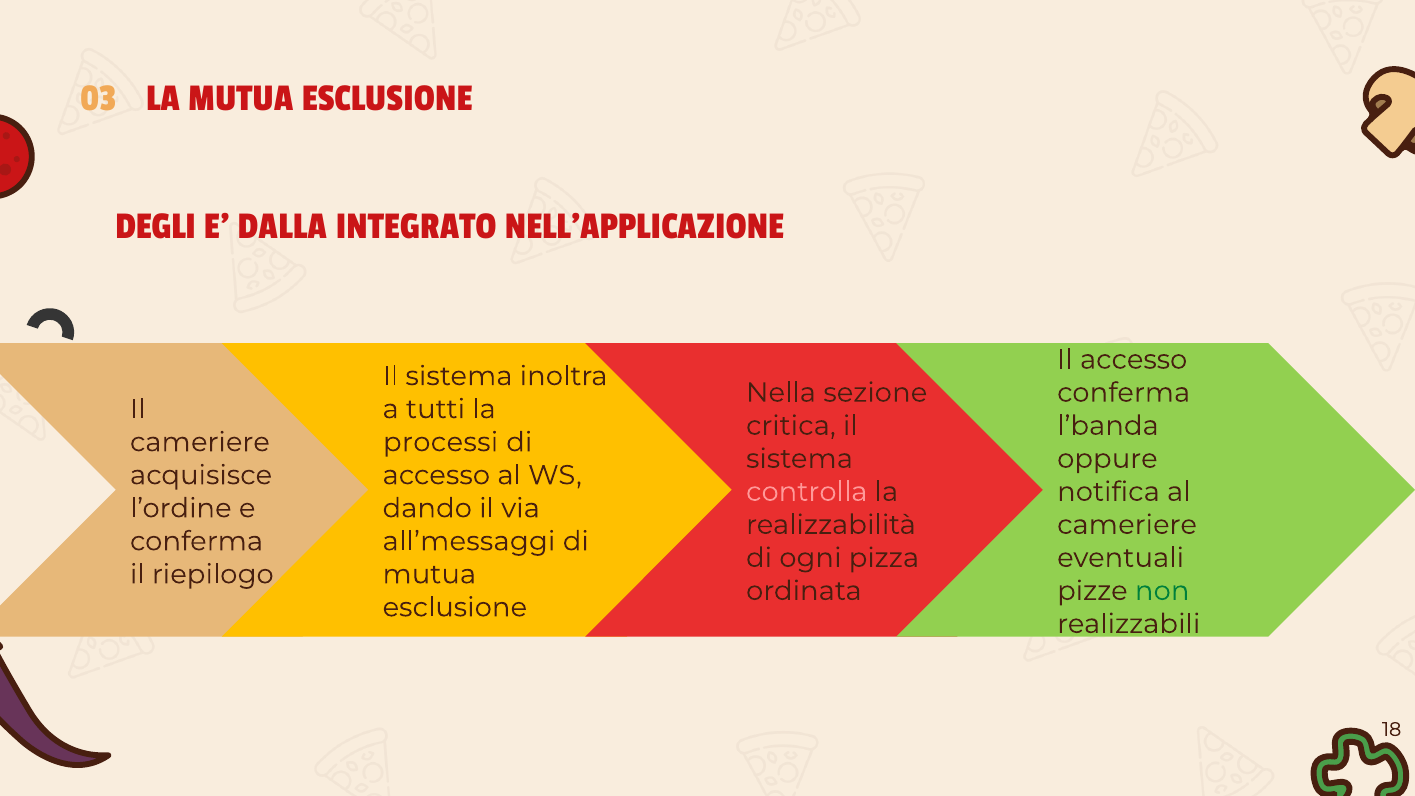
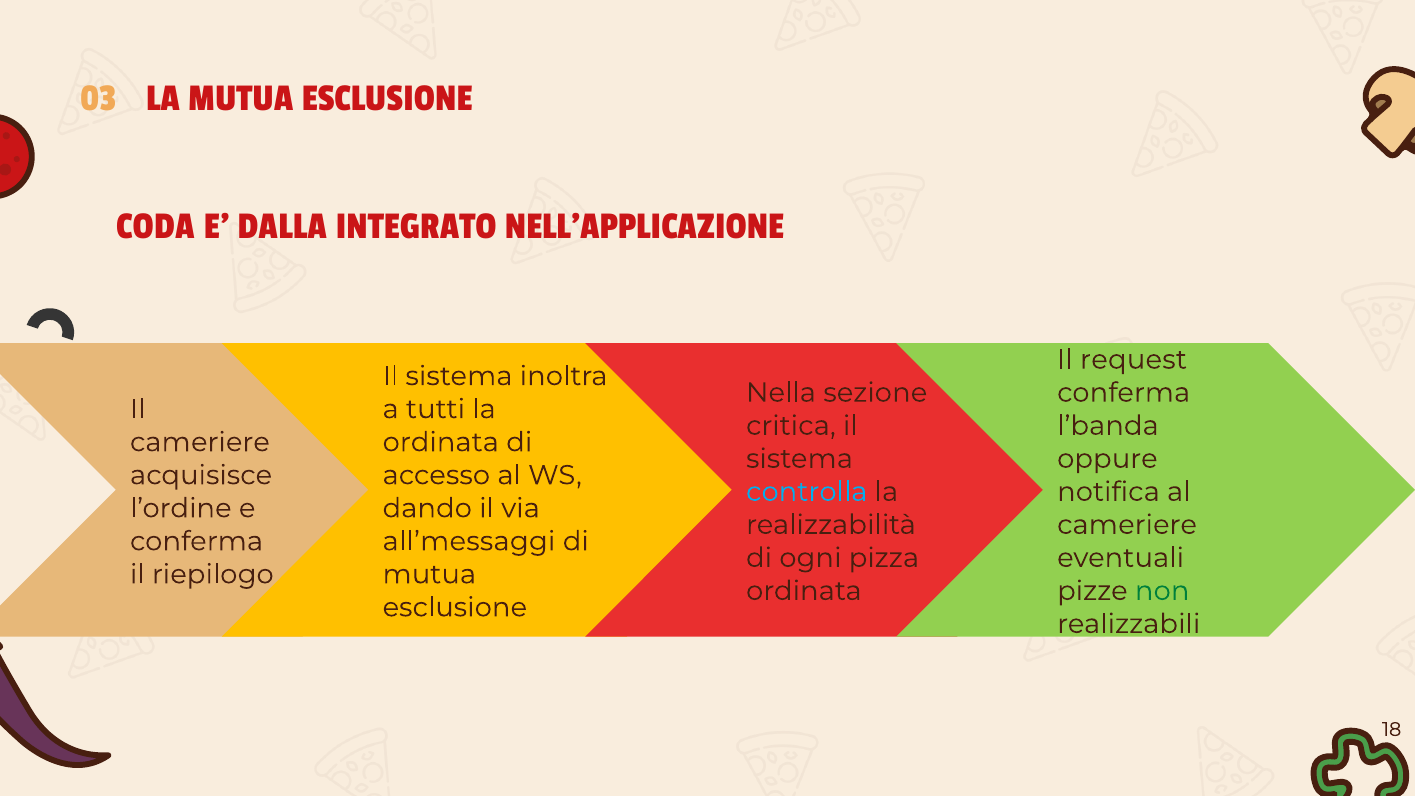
DEGLI: DEGLI -> CODA (155, 225)
Il accesso: accesso -> request (1133, 360)
processi: processi -> ordinata (441, 442)
controlla colour: pink -> light blue (807, 492)
